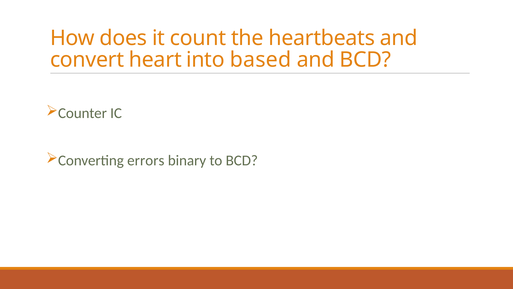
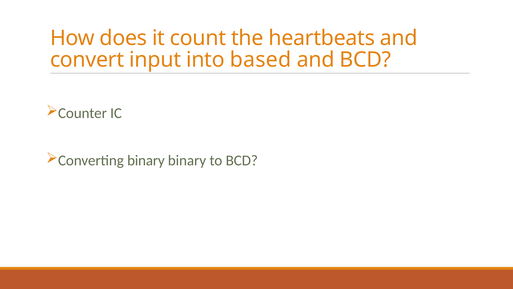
heart: heart -> input (155, 60)
Converting errors: errors -> binary (146, 160)
